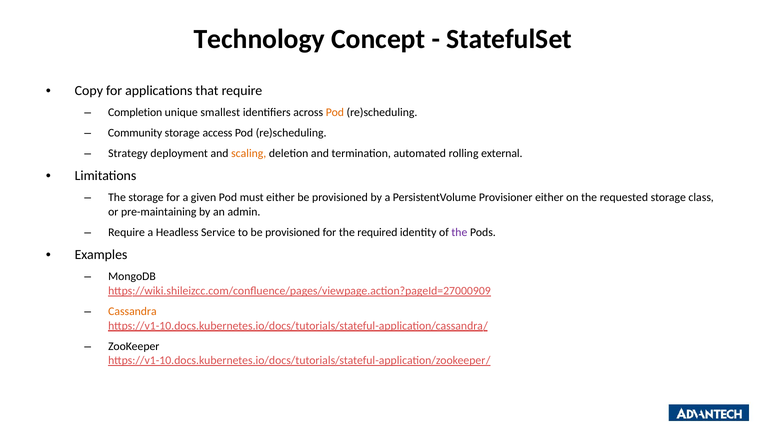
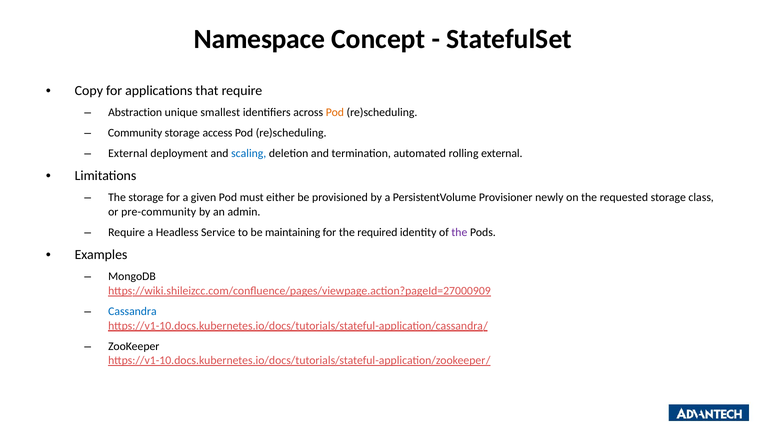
Technology: Technology -> Namespace (259, 39)
Completion: Completion -> Abstraction (135, 112)
Strategy: Strategy -> External (128, 153)
scaling colour: orange -> blue (249, 153)
Provisioner either: either -> newly (549, 197)
pre-maintaining: pre-maintaining -> pre-community (159, 212)
to be provisioned: provisioned -> maintaining (293, 232)
Cassandra colour: orange -> blue (132, 311)
